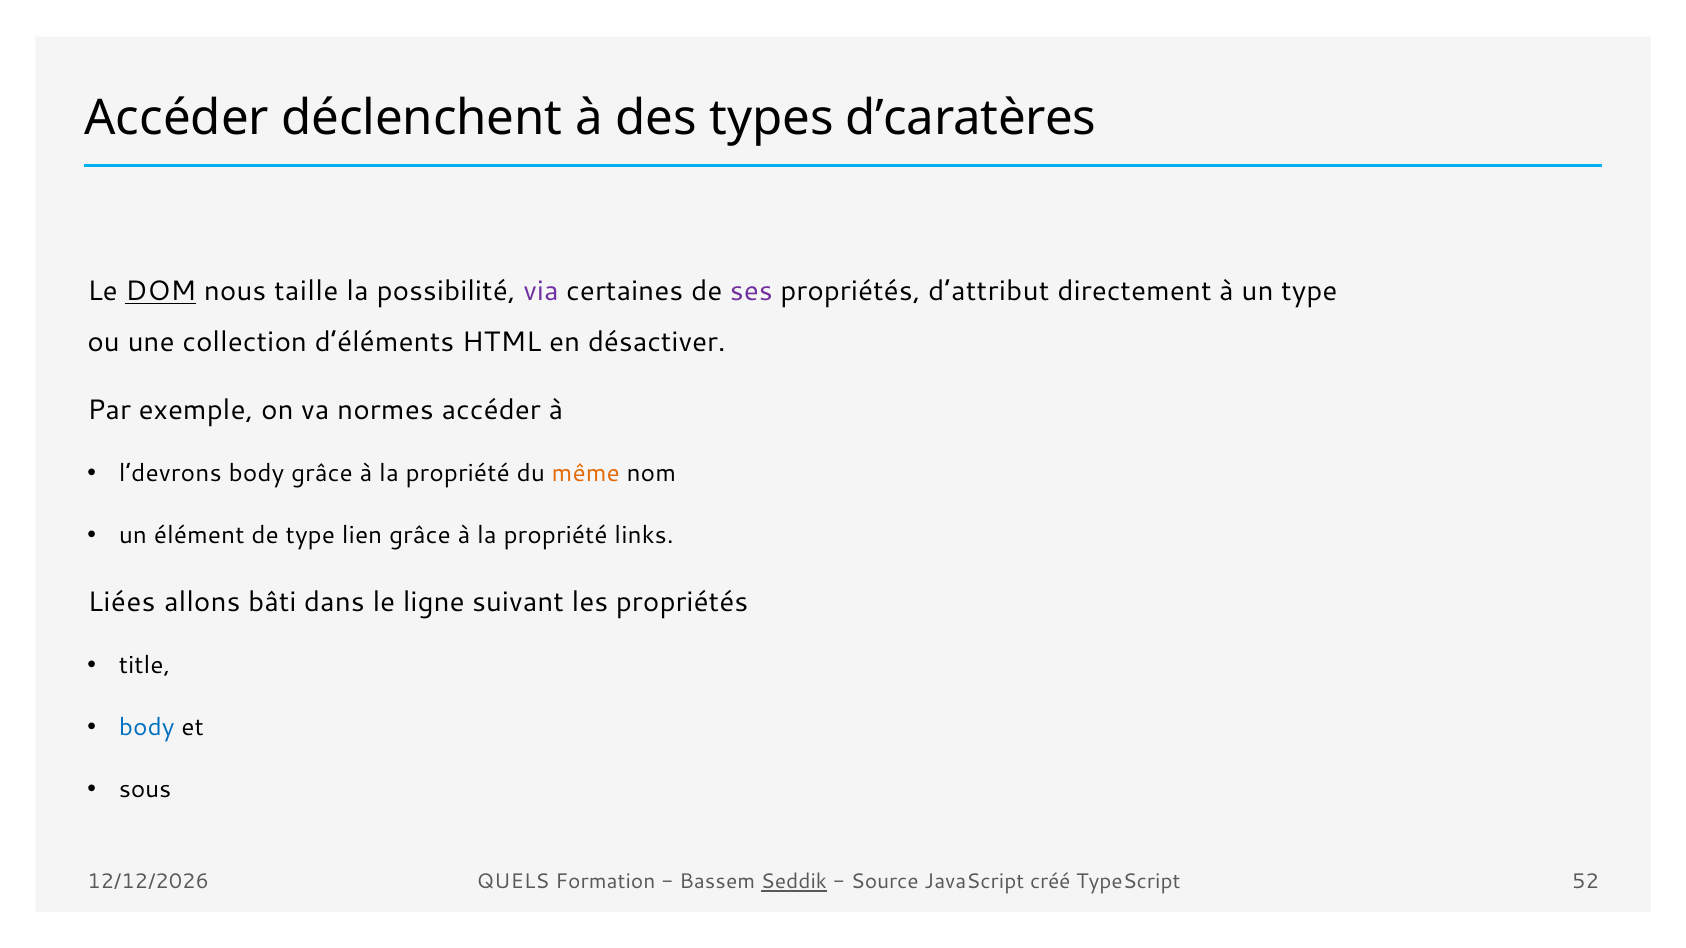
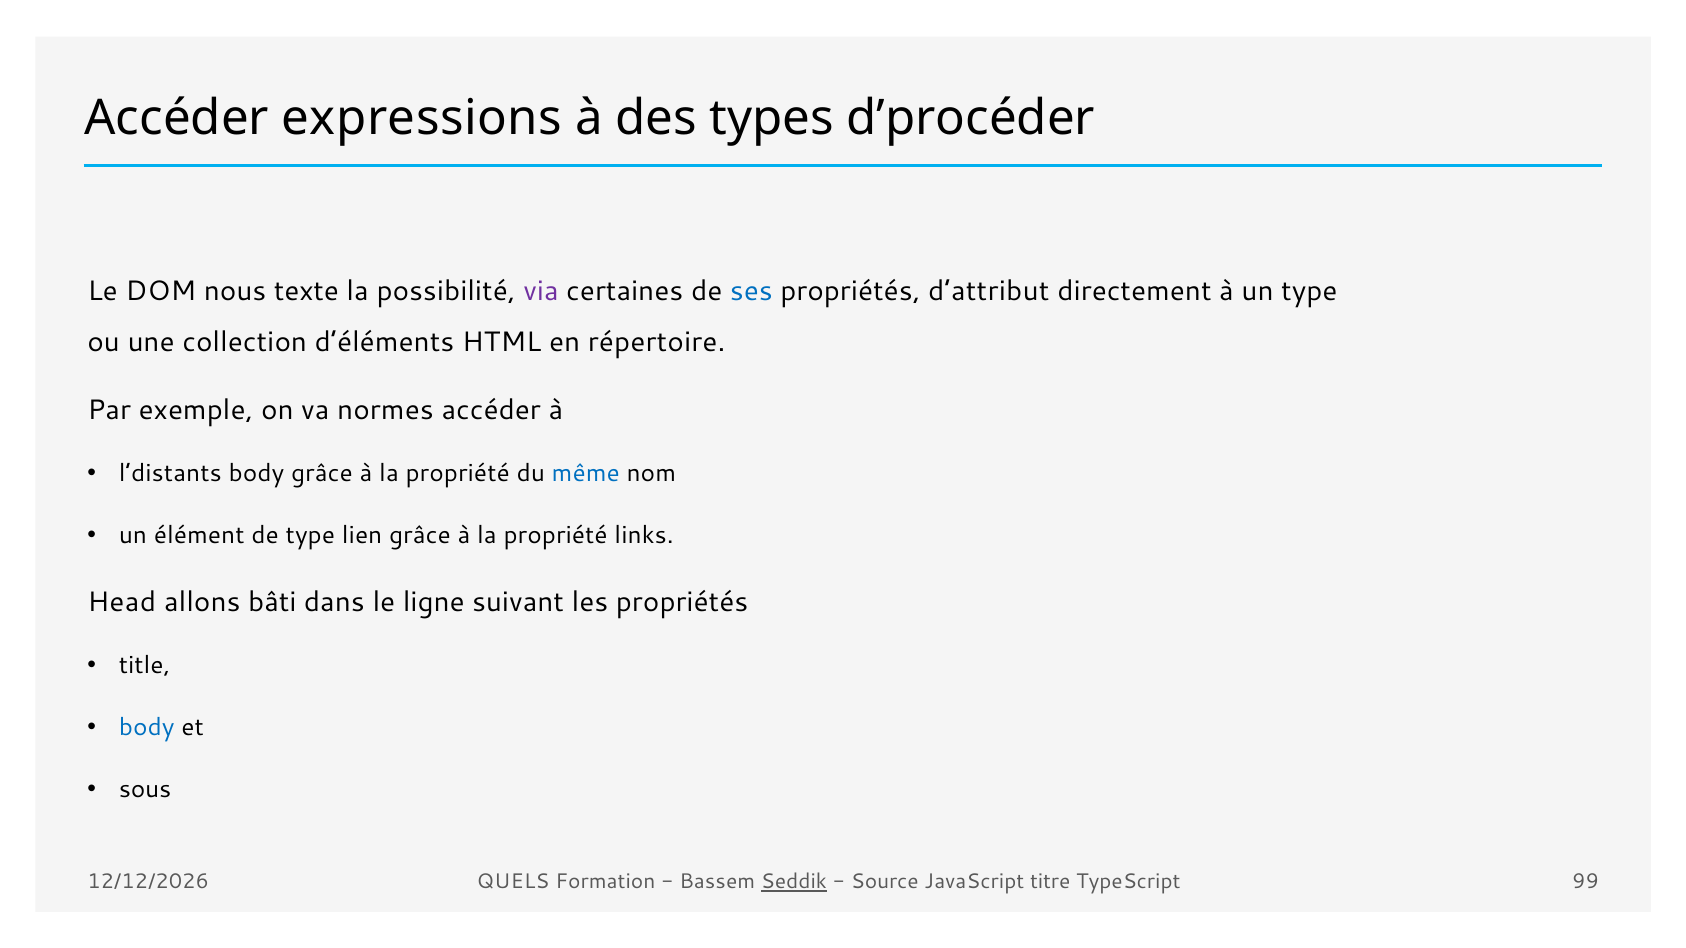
déclenchent: déclenchent -> expressions (422, 118)
d’caratères: d’caratères -> d’procéder (971, 118)
DOM underline: present -> none (161, 292)
taille: taille -> texte (306, 292)
ses colour: purple -> blue (751, 292)
désactiver: désactiver -> répertoire (657, 342)
l’devrons: l’devrons -> l’distants (170, 474)
même colour: orange -> blue (586, 474)
Liées: Liées -> Head (122, 602)
créé: créé -> titre (1050, 882)
52: 52 -> 99 (1586, 882)
